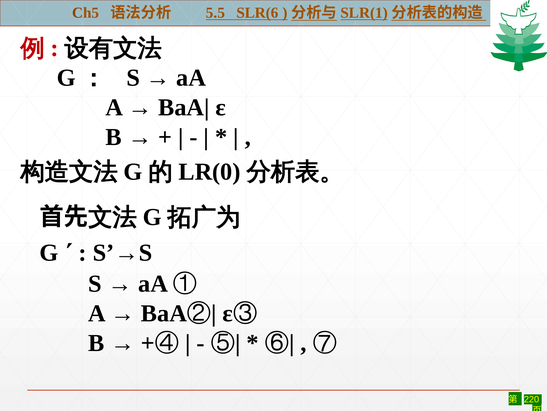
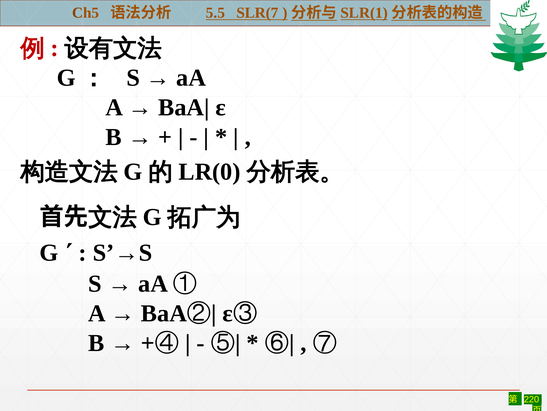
SLR(6: SLR(6 -> SLR(7 (257, 13)
